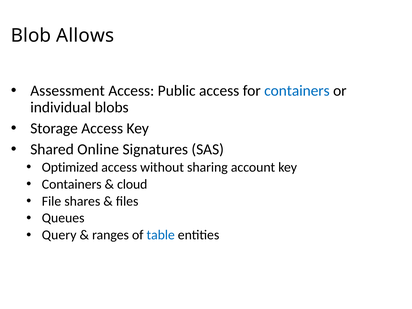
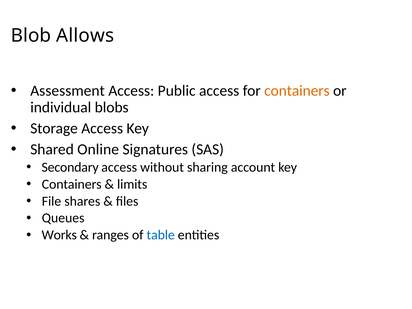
containers colour: blue -> orange (297, 91)
Optimized: Optimized -> Secondary (70, 167)
cloud: cloud -> limits (132, 184)
Query: Query -> Works (59, 235)
